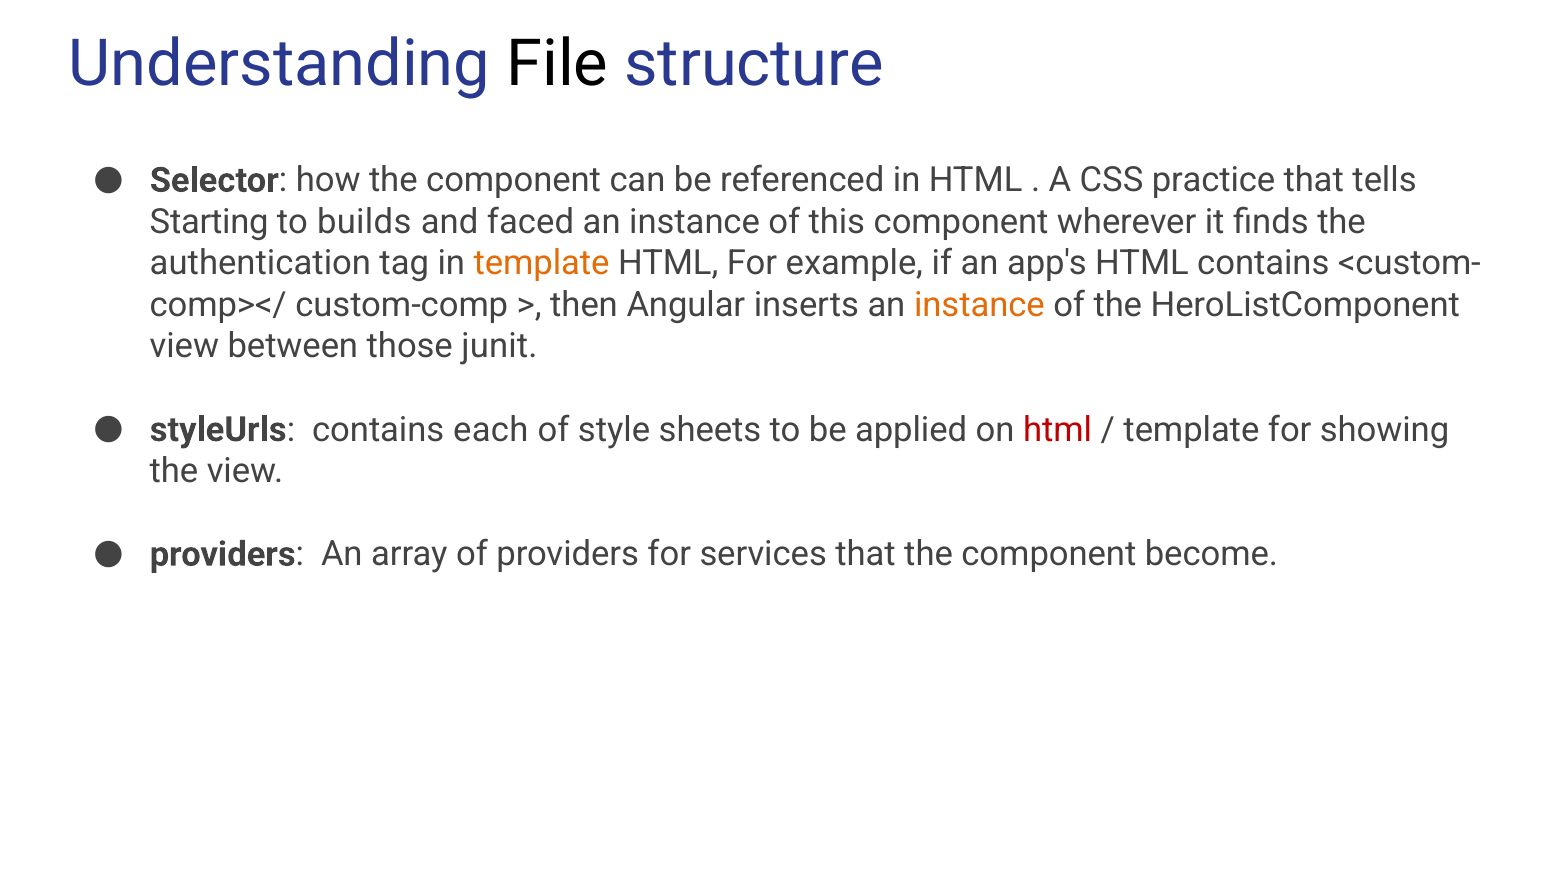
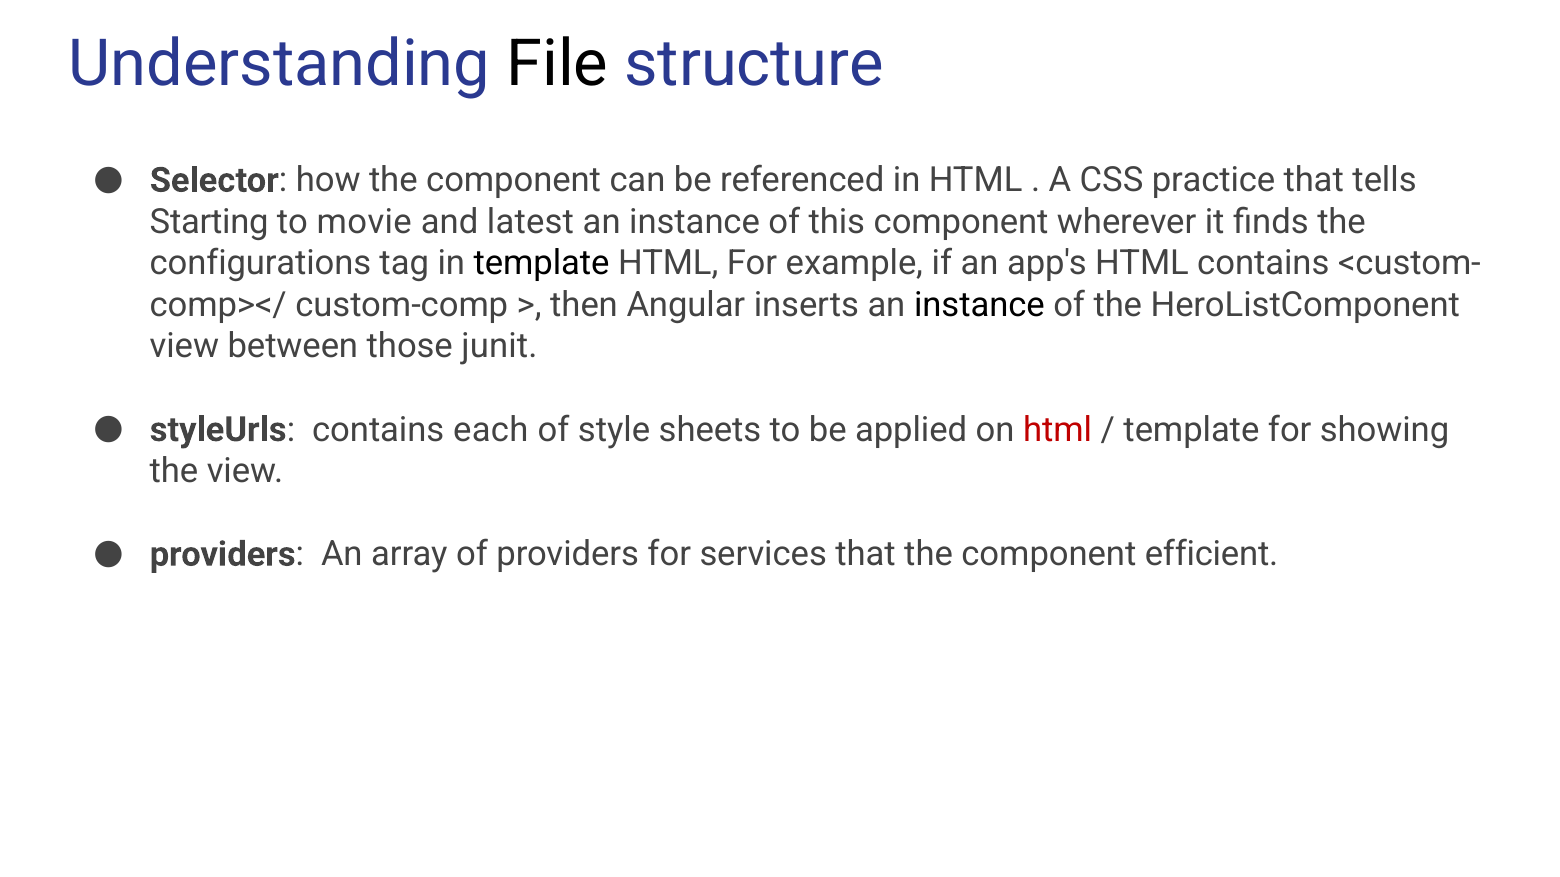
builds: builds -> movie (364, 222)
faced: faced -> latest (530, 222)
authentication: authentication -> configurations (260, 264)
template colour: orange -> black (542, 264)
instance colour: orange -> black (979, 305)
become: become -> efficient (1212, 555)
